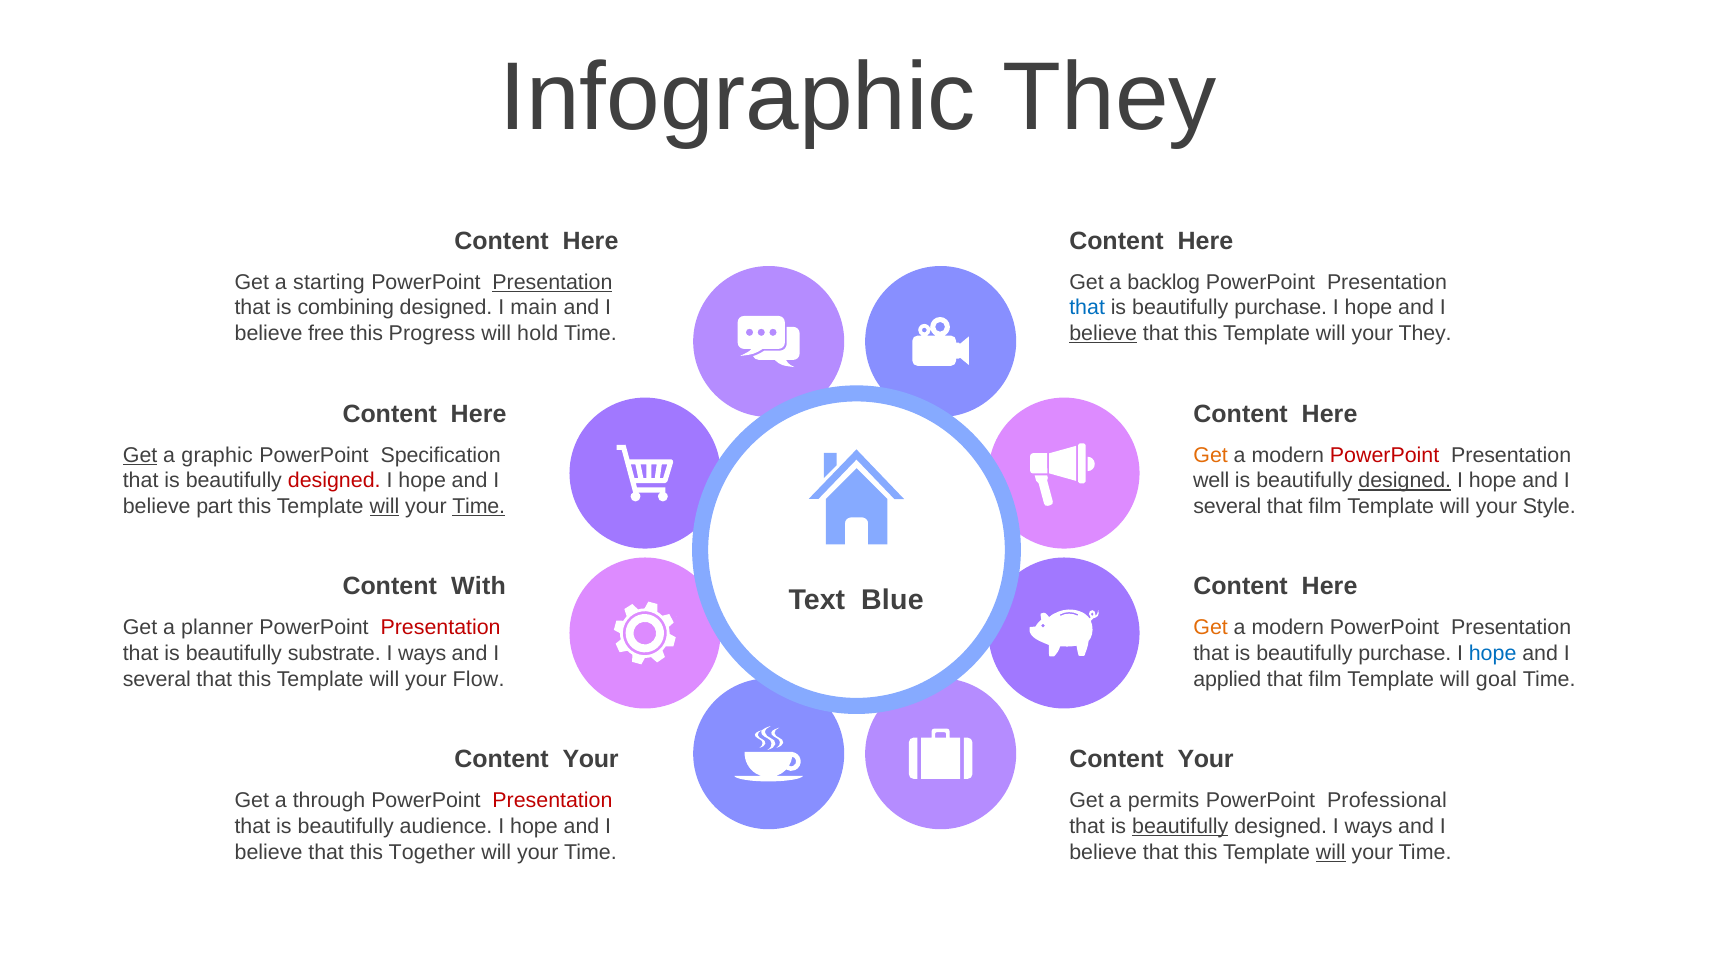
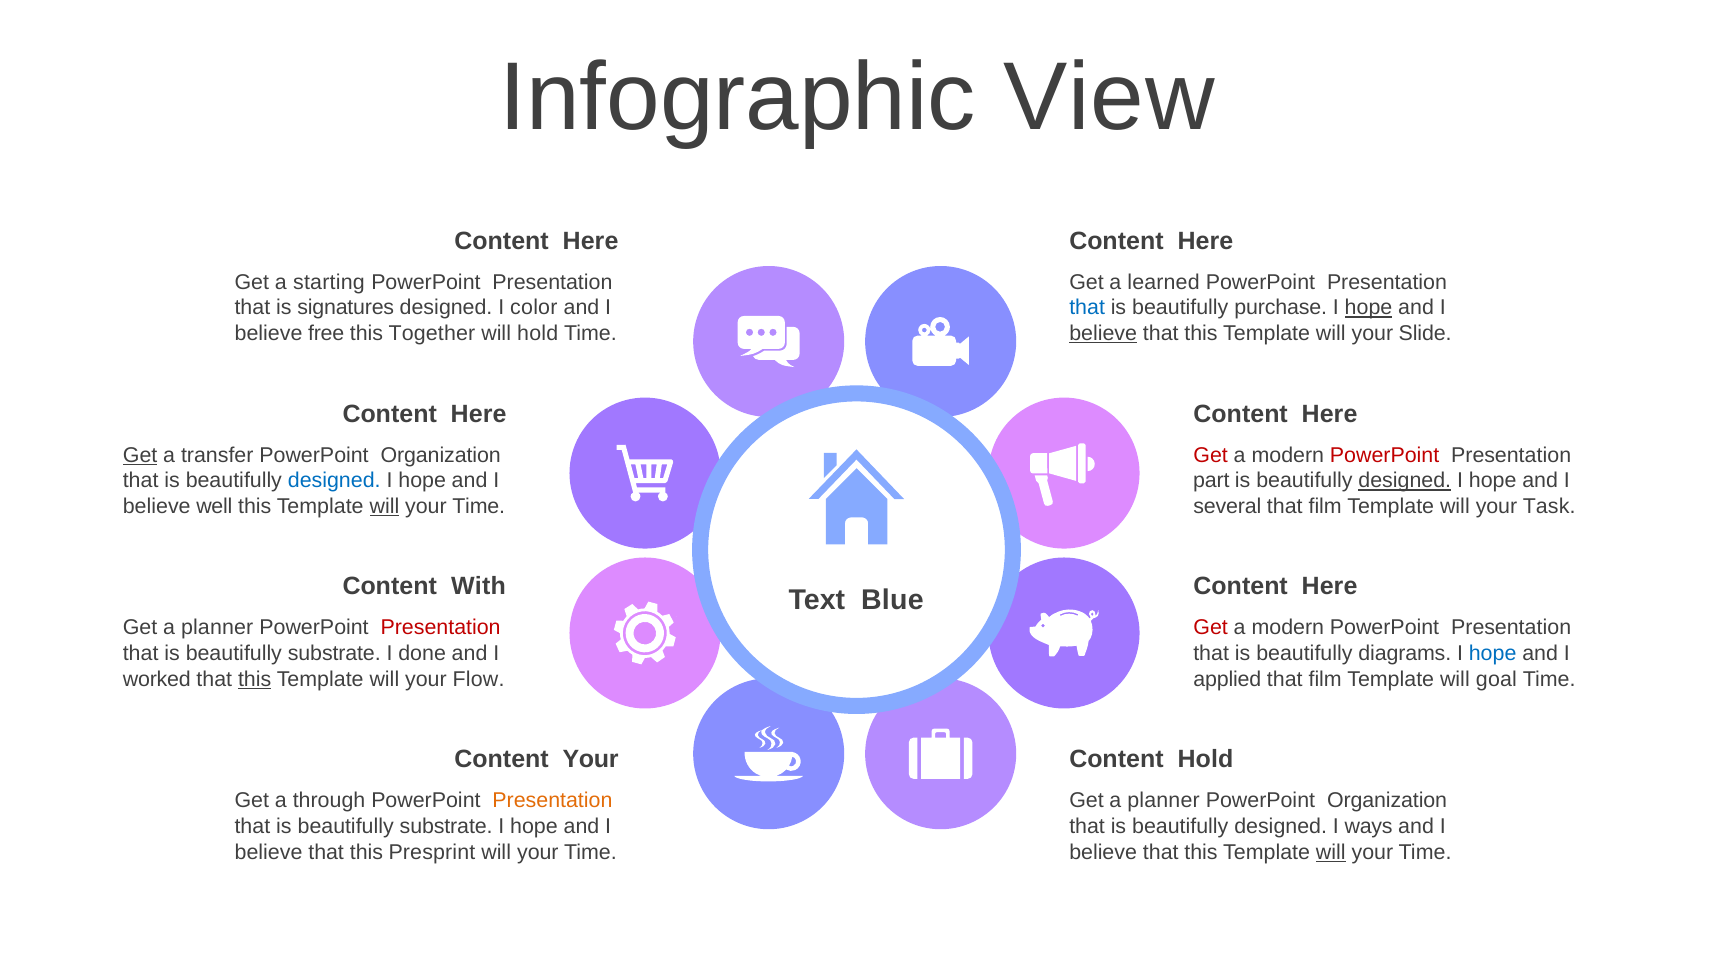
Infographic They: They -> View (1109, 98)
Presentation underline: present -> none (552, 282)
backlog: backlog -> learned (1164, 282)
combining: combining -> signatures (346, 308)
main: main -> color (534, 308)
hope underline: none -> present (1369, 308)
Progress: Progress -> Together (432, 334)
your They: They -> Slide (1425, 334)
graphic: graphic -> transfer (217, 455)
Specification: Specification -> Organization (441, 455)
Get colour: orange -> red (1211, 455)
designed colour: red -> blue (334, 481)
well: well -> part (1211, 481)
part: part -> well (214, 507)
Time underline: present -> none (479, 507)
Style: Style -> Task (1549, 507)
Get colour: orange -> red (1211, 628)
ways: ways -> done (422, 654)
purchase: purchase -> diagrams (1405, 654)
several: several -> worked (157, 680)
this underline: none -> present (255, 680)
Your: Your -> Hold (1205, 760)
Presentation colour: red -> orange (552, 801)
permits: permits -> planner (1164, 801)
Professional: Professional -> Organization (1387, 801)
audience: audience -> substrate (446, 827)
beautifully underline: present -> none (1180, 827)
Together: Together -> Presprint (432, 852)
